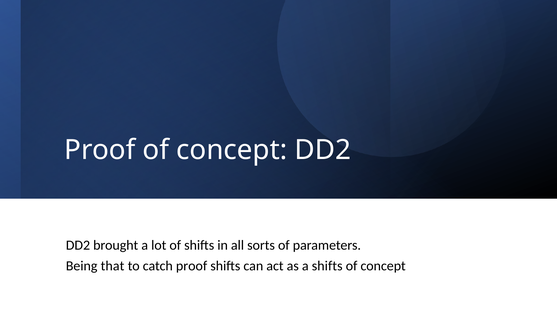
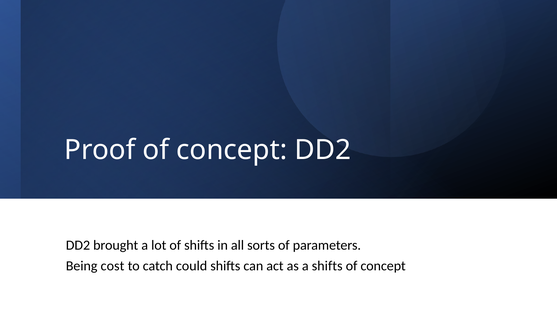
that: that -> cost (113, 266)
catch proof: proof -> could (192, 266)
